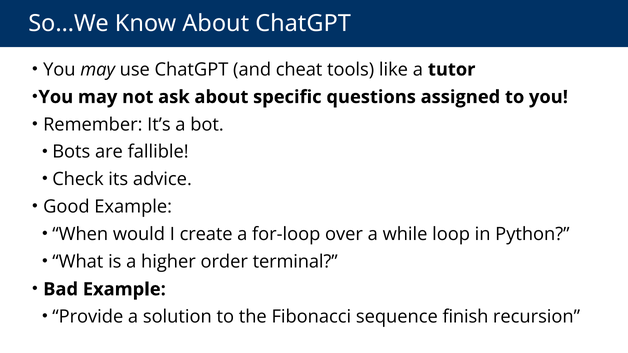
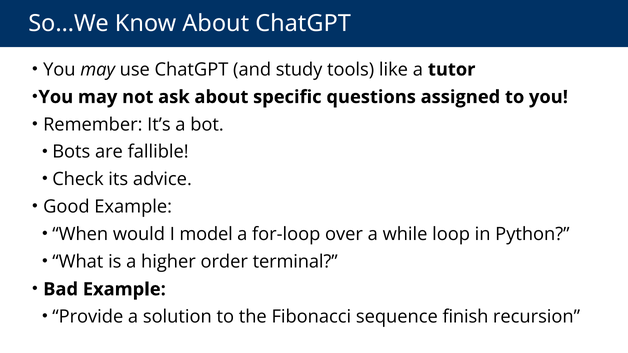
cheat: cheat -> study (299, 70)
create: create -> model (206, 234)
